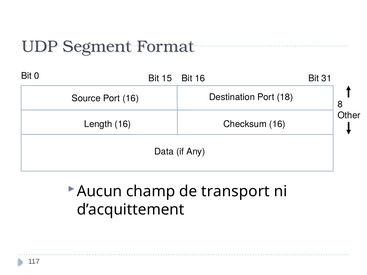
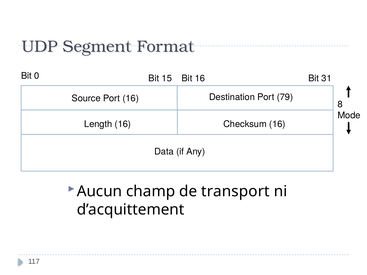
18: 18 -> 79 (285, 97)
Other: Other -> Mode (349, 115)
